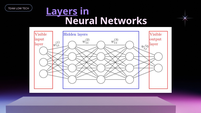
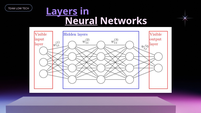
Neural underline: none -> present (81, 21)
